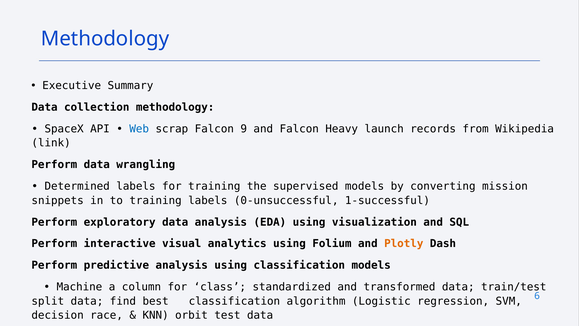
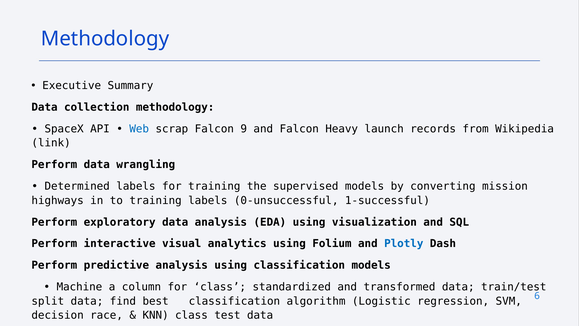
snippets: snippets -> highways (58, 200)
Plotly colour: orange -> blue (404, 244)
KNN orbit: orbit -> class (191, 315)
